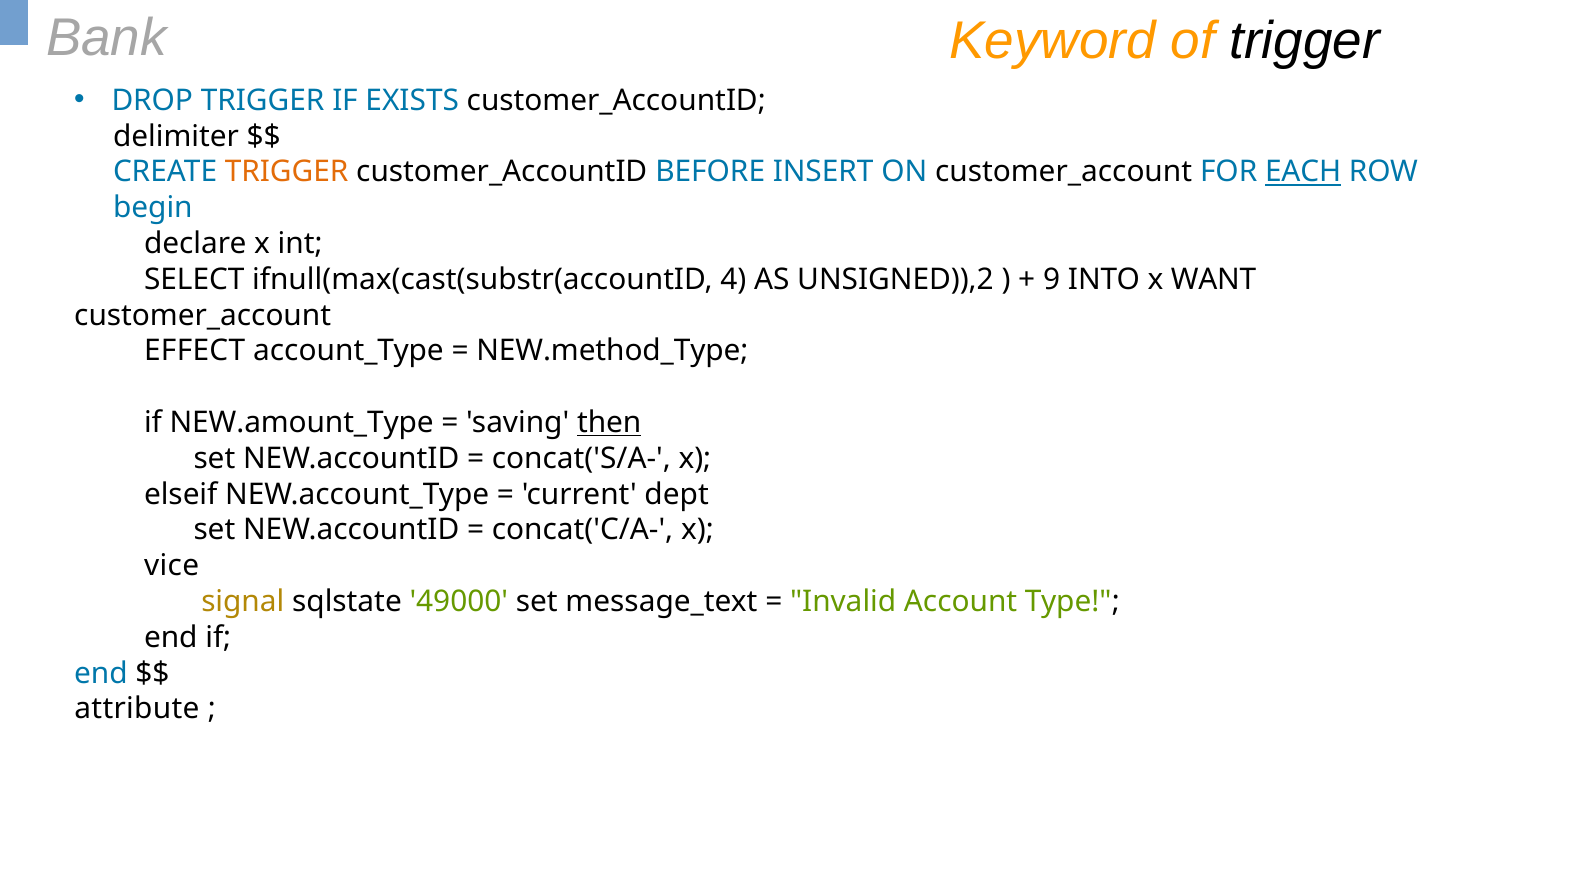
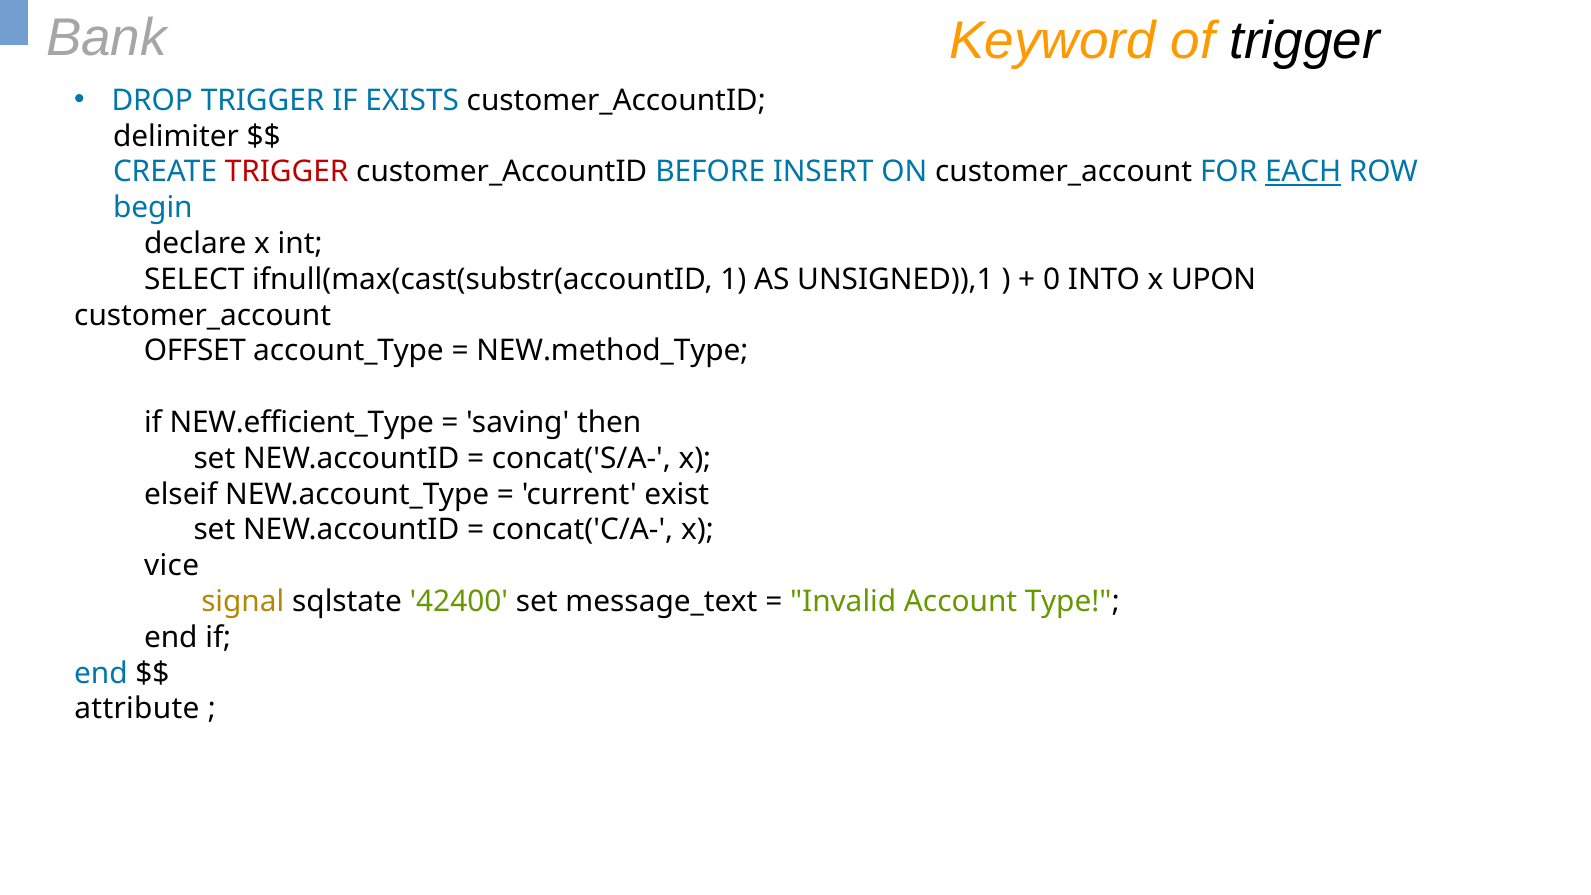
TRIGGER colour: orange -> red (287, 172)
4: 4 -> 1 (733, 279)
UNSIGNED)),2: UNSIGNED)),2 -> UNSIGNED)),1 (895, 279)
9: 9 -> 0 (1052, 279)
WANT: WANT -> UPON (1214, 279)
EFFECT: EFFECT -> OFFSET (195, 351)
NEW.amount_Type: NEW.amount_Type -> NEW.efficient_Type (302, 423)
then underline: present -> none (609, 423)
dept: dept -> exist (677, 494)
49000: 49000 -> 42400 (459, 602)
